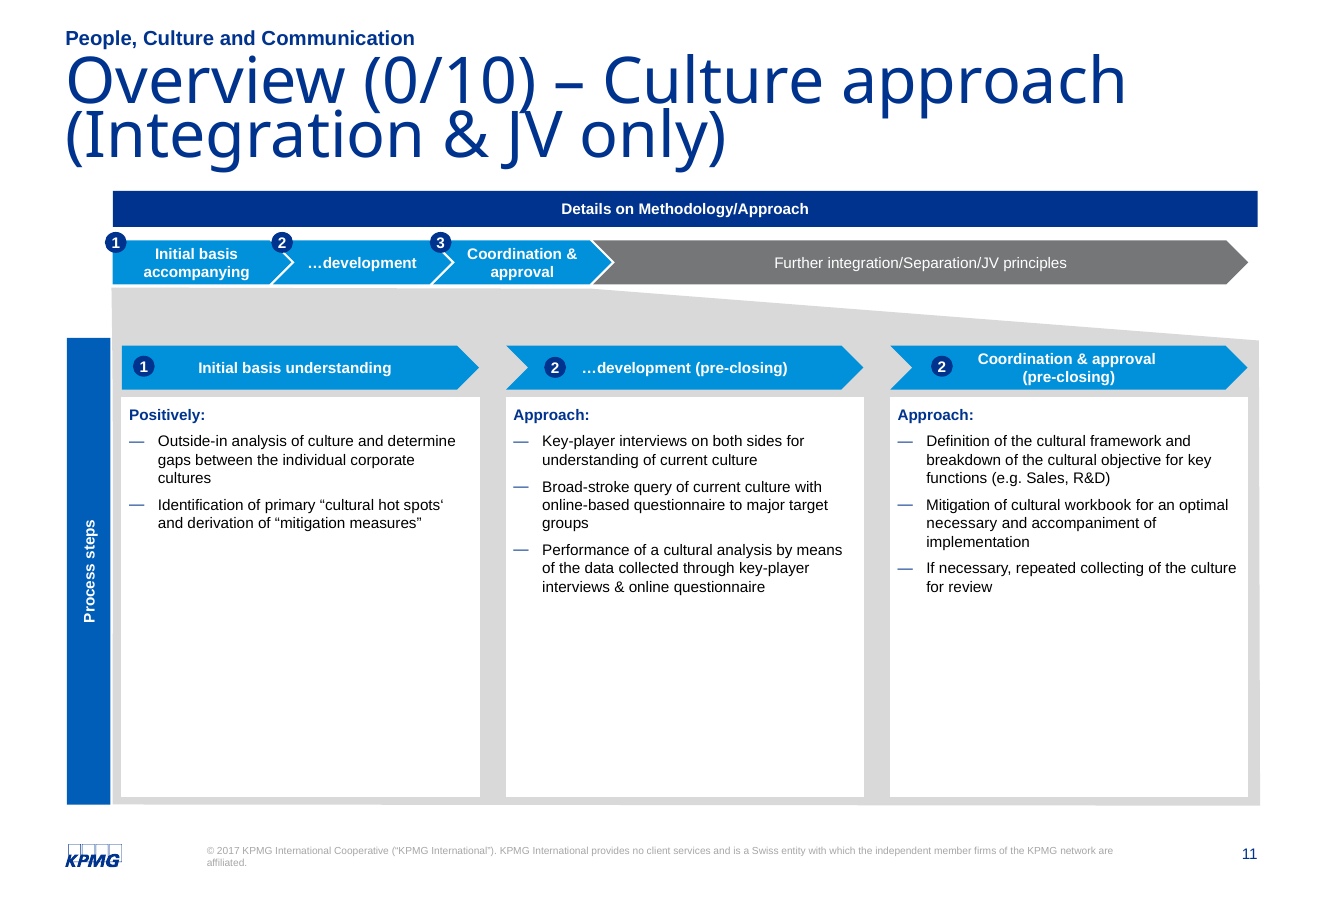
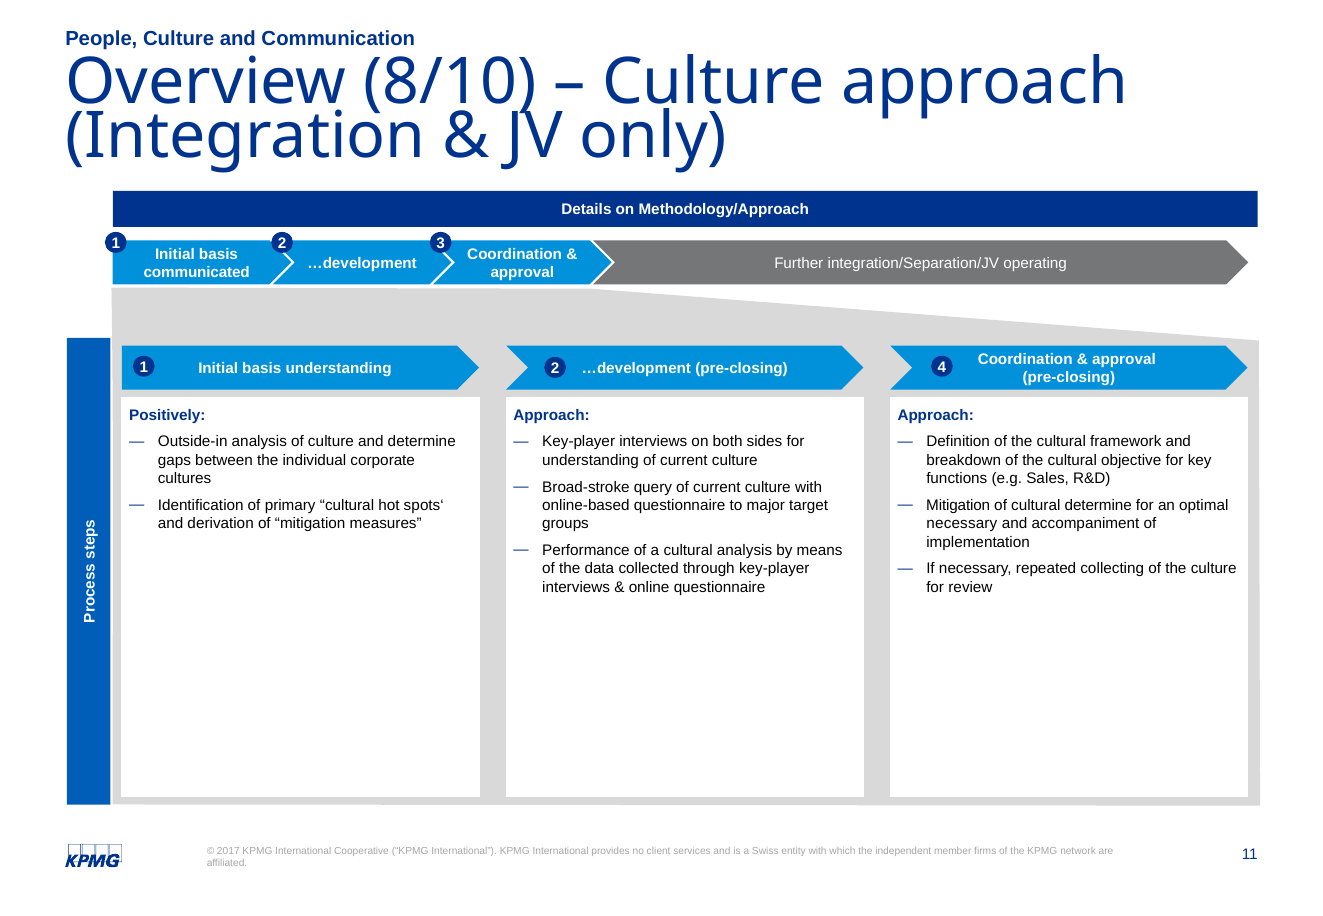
0/10: 0/10 -> 8/10 (450, 82)
principles: principles -> operating (1035, 263)
accompanying: accompanying -> communicated (197, 273)
2 2: 2 -> 4 (942, 367)
cultural workbook: workbook -> determine (1098, 505)
